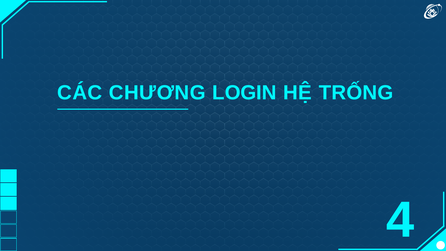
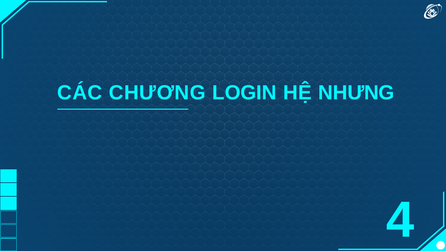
TRỐNG: TRỐNG -> NHƯNG (356, 93)
